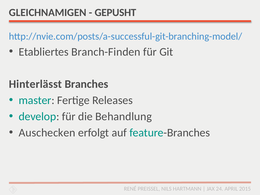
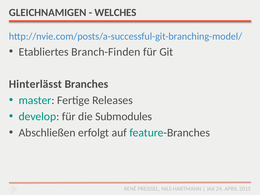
GEPUSHT: GEPUSHT -> WELCHES (115, 13)
Behandlung: Behandlung -> Submodules (124, 117)
Auschecken: Auschecken -> Abschließen (47, 133)
